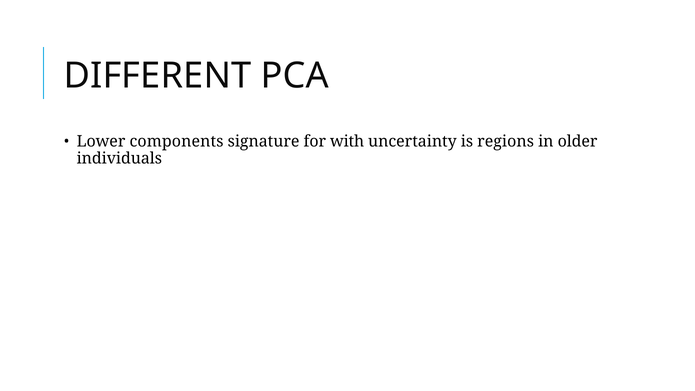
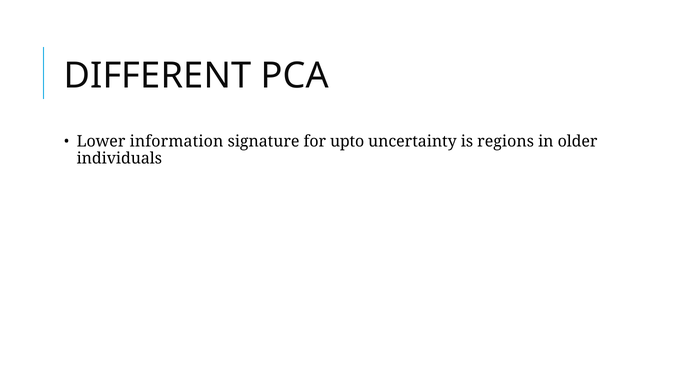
components: components -> information (176, 141)
with: with -> upto (347, 141)
